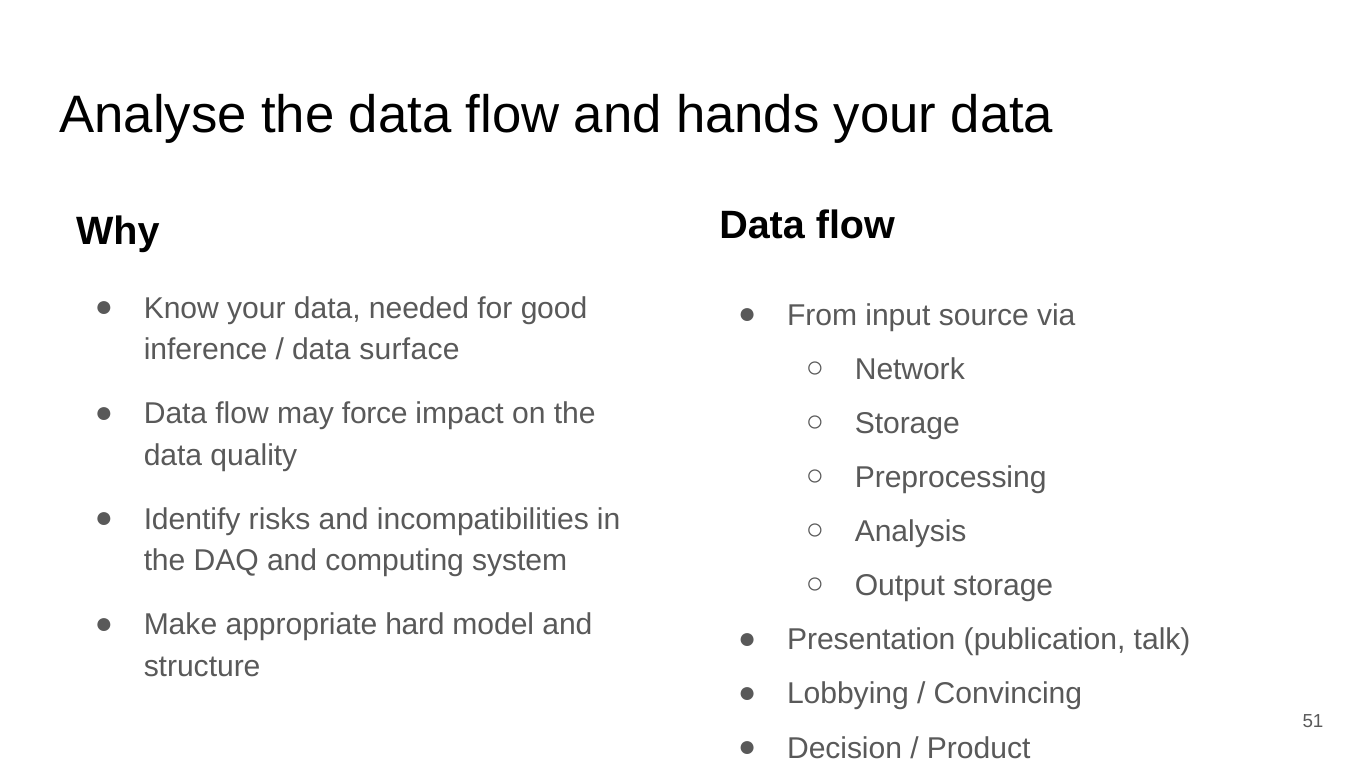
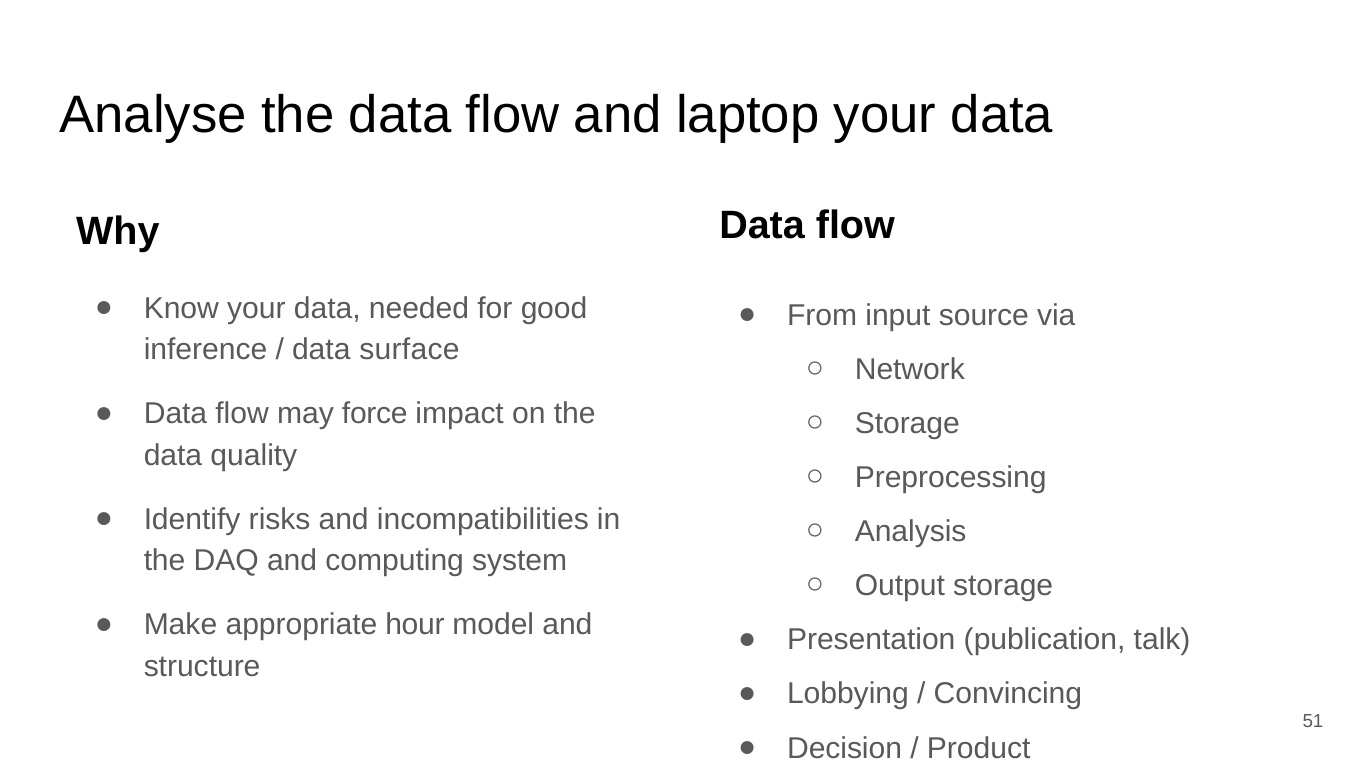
hands: hands -> laptop (748, 115)
hard: hard -> hour (415, 625)
